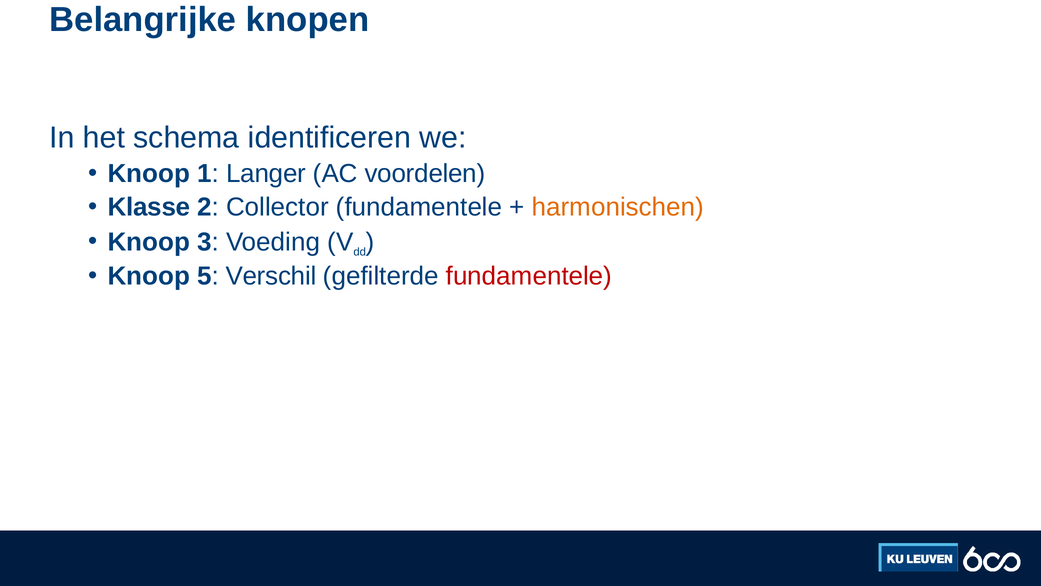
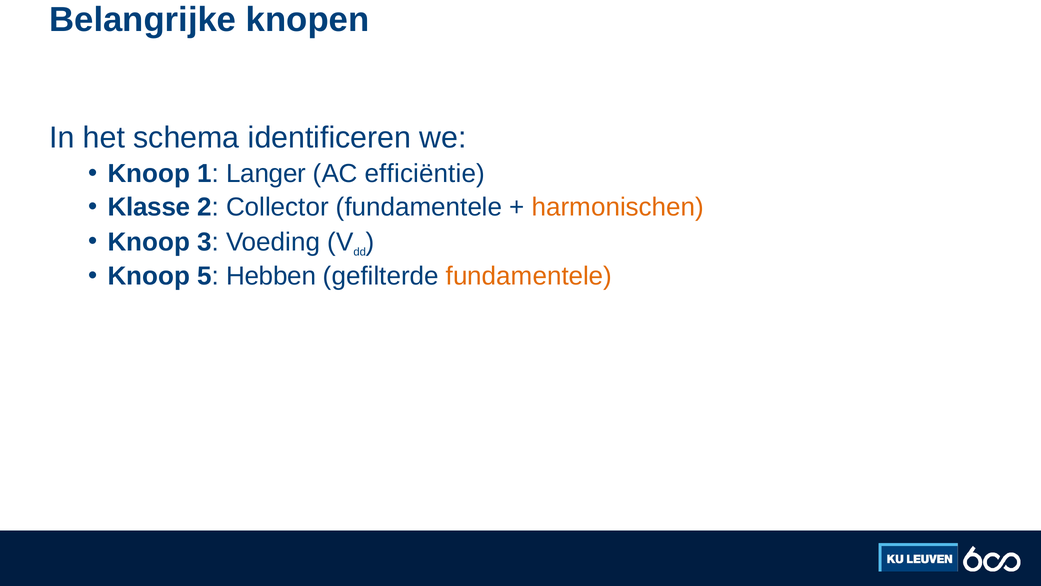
voordelen: voordelen -> efficiëntie (425, 174)
Verschil: Verschil -> Hebben (271, 276)
fundamentele colour: red -> orange (529, 276)
